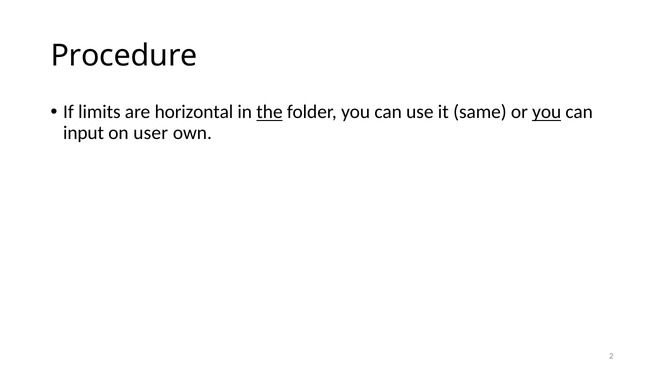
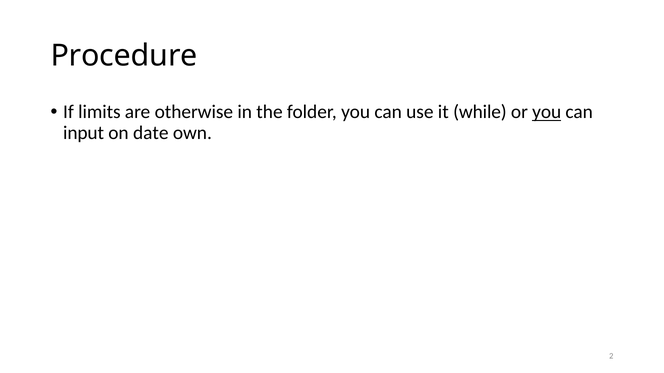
horizontal: horizontal -> otherwise (194, 112)
the underline: present -> none (270, 112)
same: same -> while (480, 112)
user: user -> date (151, 133)
